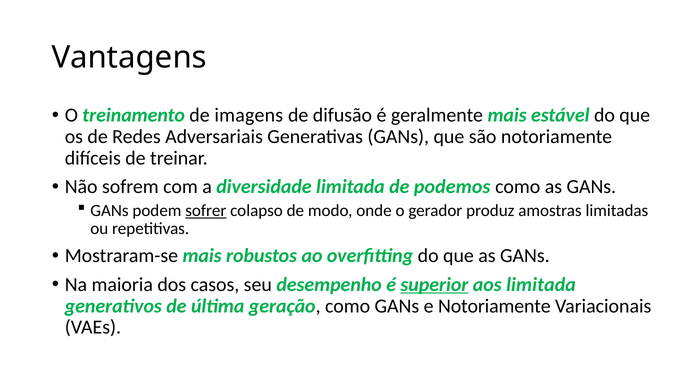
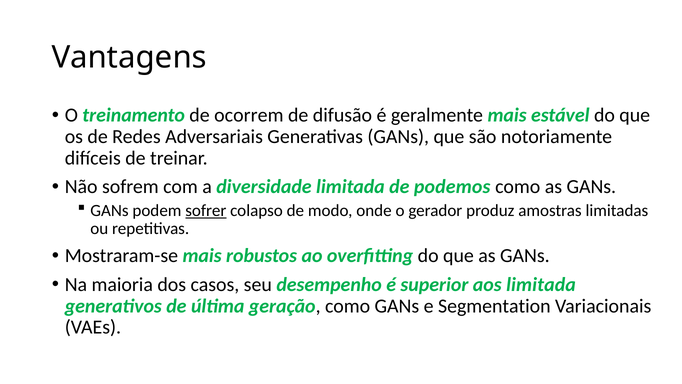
imagens: imagens -> ocorrem (249, 115)
superior underline: present -> none (434, 284)
e Notoriamente: Notoriamente -> Segmentation (494, 306)
